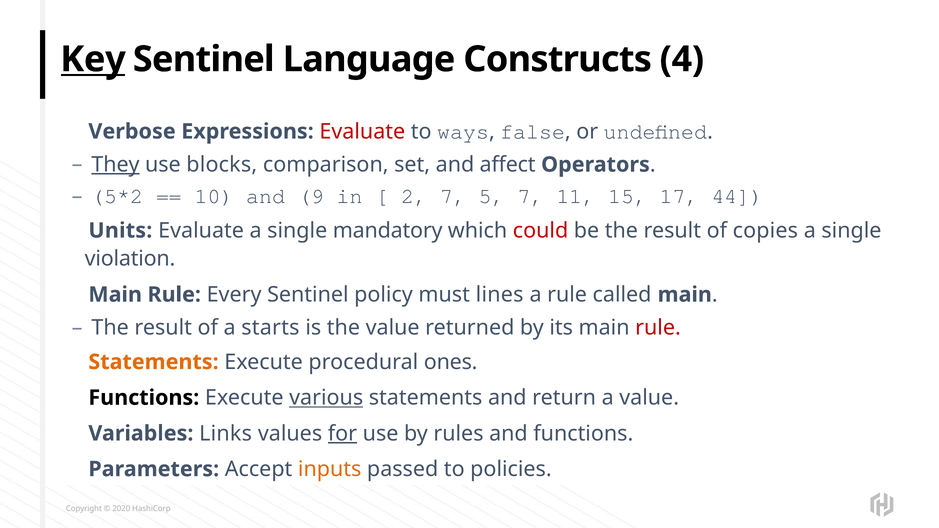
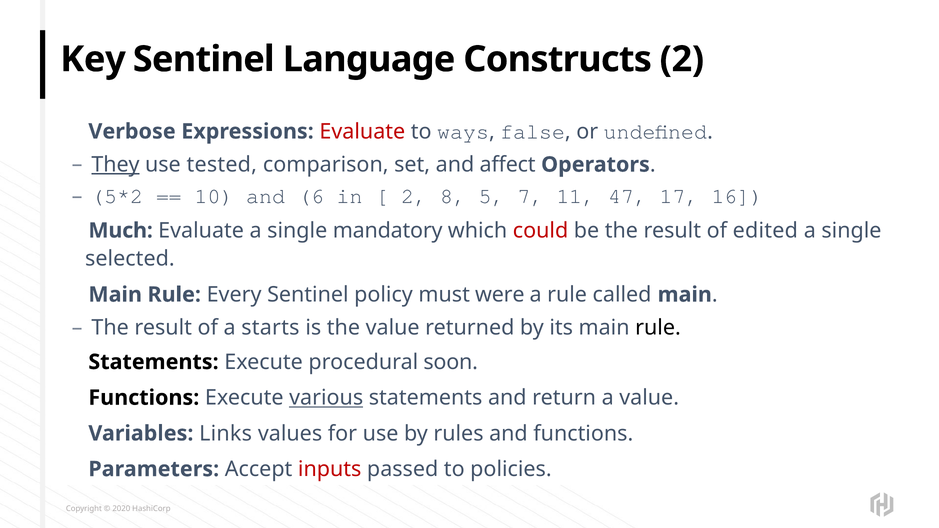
Key underline: present -> none (93, 59)
Constructs 4: 4 -> 2 (682, 59)
blocks: blocks -> tested (222, 165)
9: 9 -> 6 (311, 196)
2 7: 7 -> 8 (453, 196)
15: 15 -> 47 (628, 196)
44: 44 -> 16 (737, 196)
Units: Units -> Much (121, 231)
copies: copies -> edited (765, 231)
violation: violation -> selected (130, 259)
lines: lines -> were (500, 295)
rule colour: red -> black (658, 328)
Statements colour: orange -> black (154, 362)
ones: ones -> soon (451, 362)
for underline: present -> none (342, 434)
inputs colour: orange -> red (330, 469)
